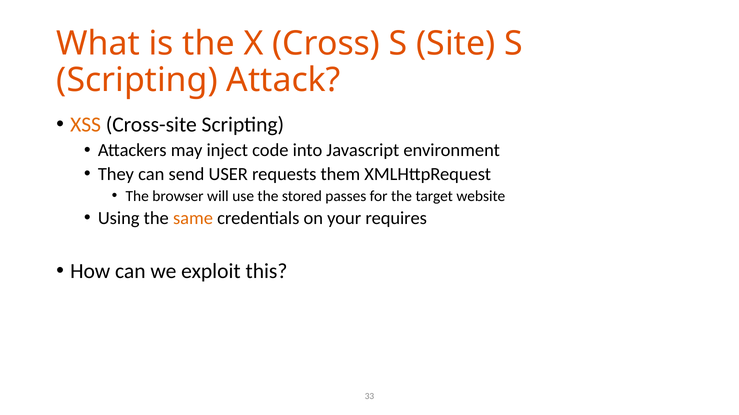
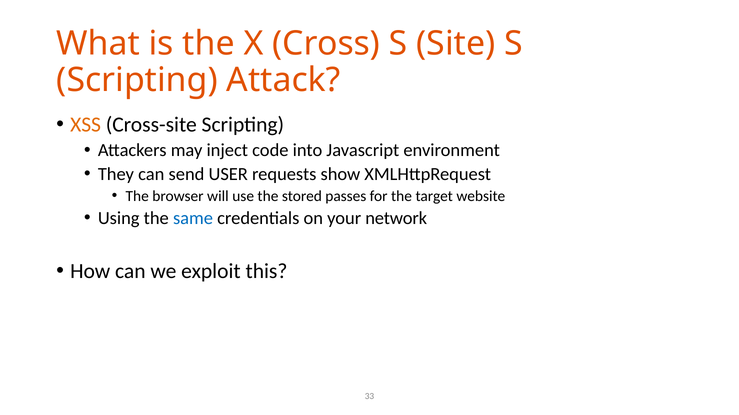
them: them -> show (340, 174)
same colour: orange -> blue (193, 218)
requires: requires -> network (396, 218)
